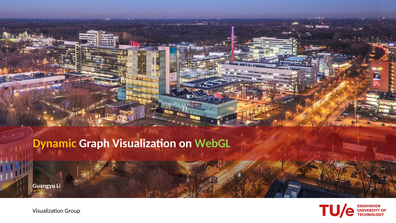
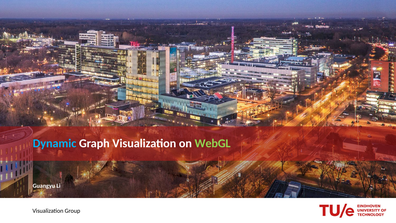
Dynamic colour: yellow -> light blue (55, 143)
